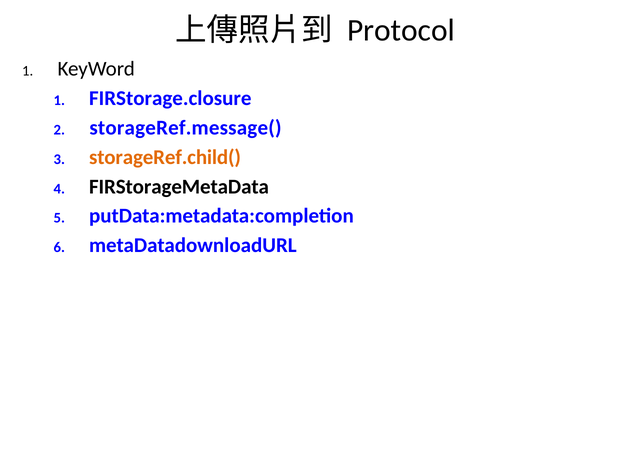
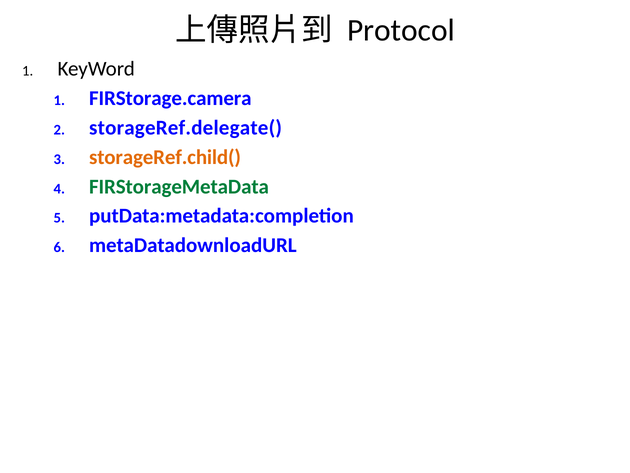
FIRStorage.closure: FIRStorage.closure -> FIRStorage.camera (170, 98)
storageRef.message(: storageRef.message( -> storageRef.delegate( (186, 128)
FIRStorageMetaData colour: black -> green (179, 186)
